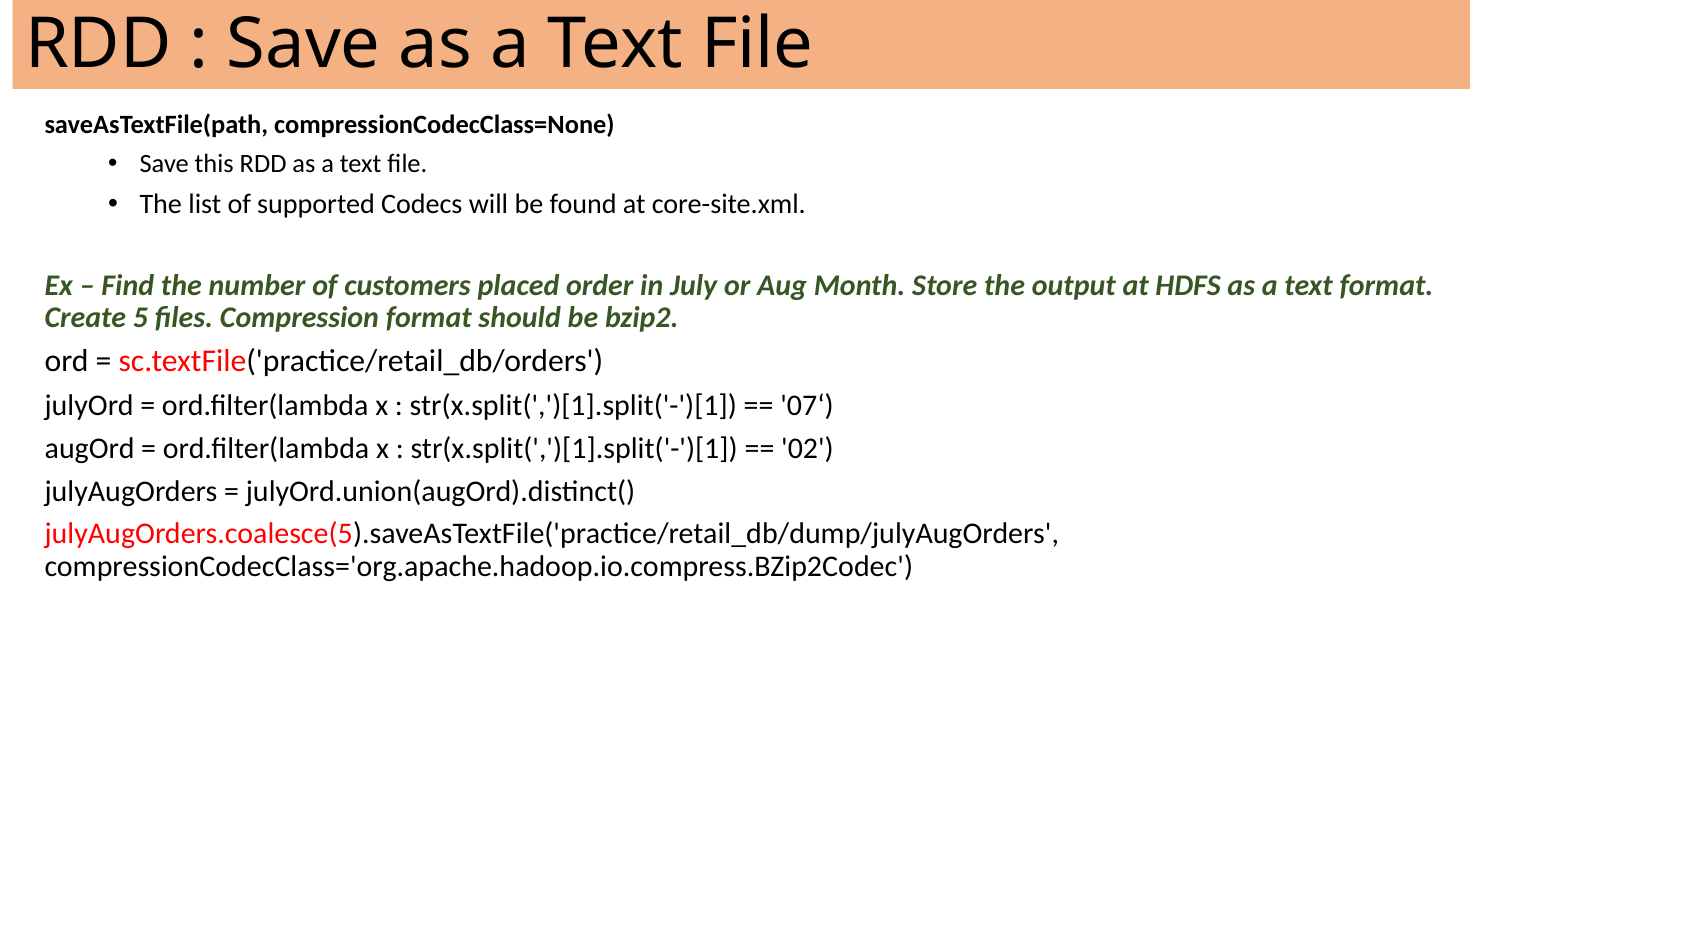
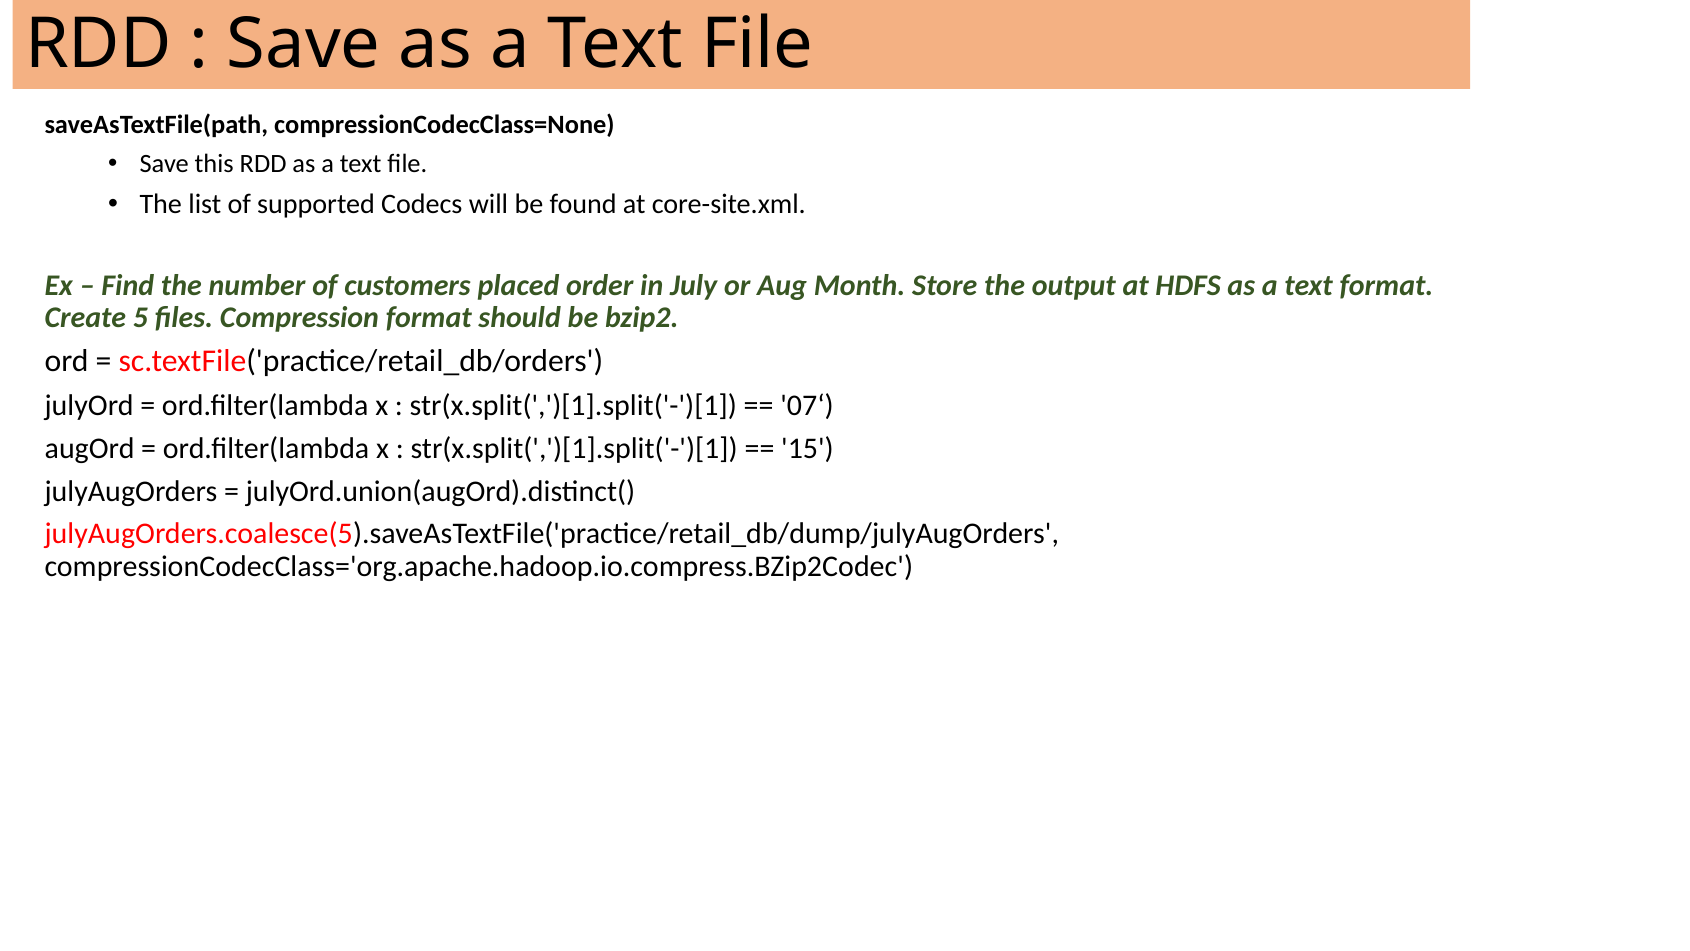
02: 02 -> 15 (808, 448)
